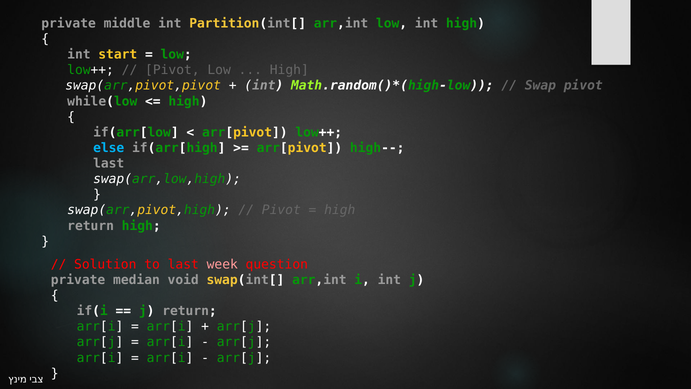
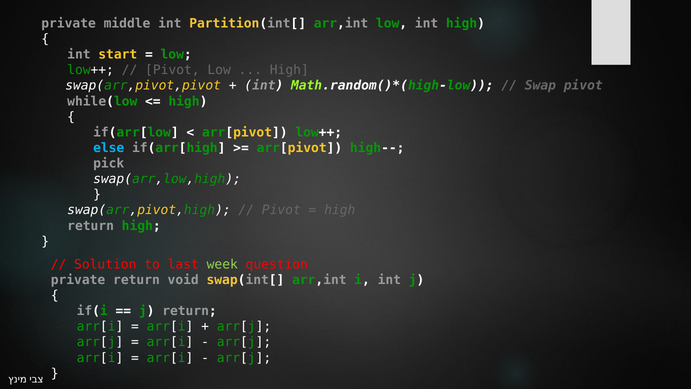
last: last -> pick (109, 163)
week colour: pink -> light green (222, 264)
private median: median -> return (136, 280)
